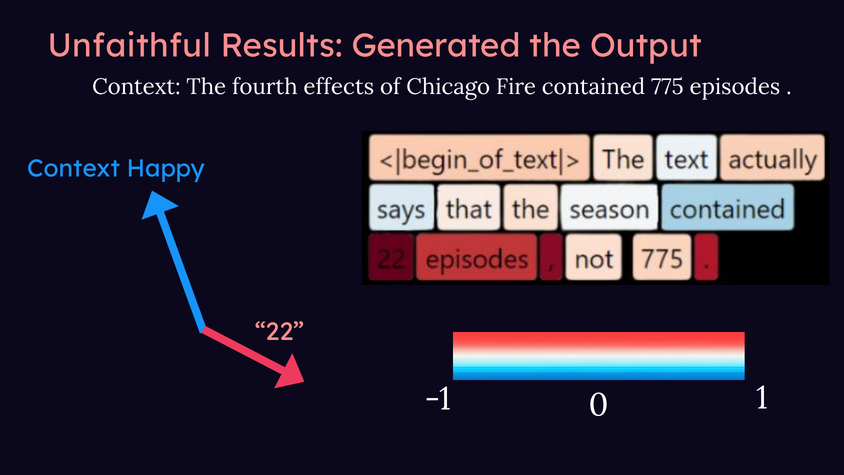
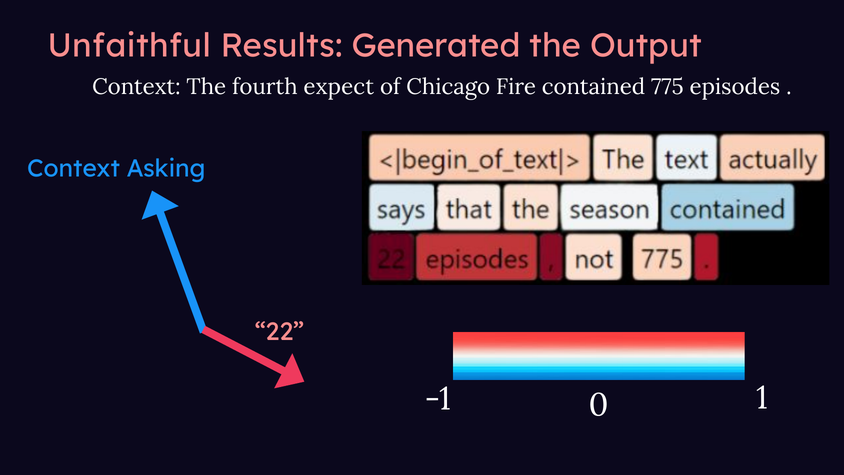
effects: effects -> expect (339, 87)
Happy: Happy -> Asking (166, 169)
